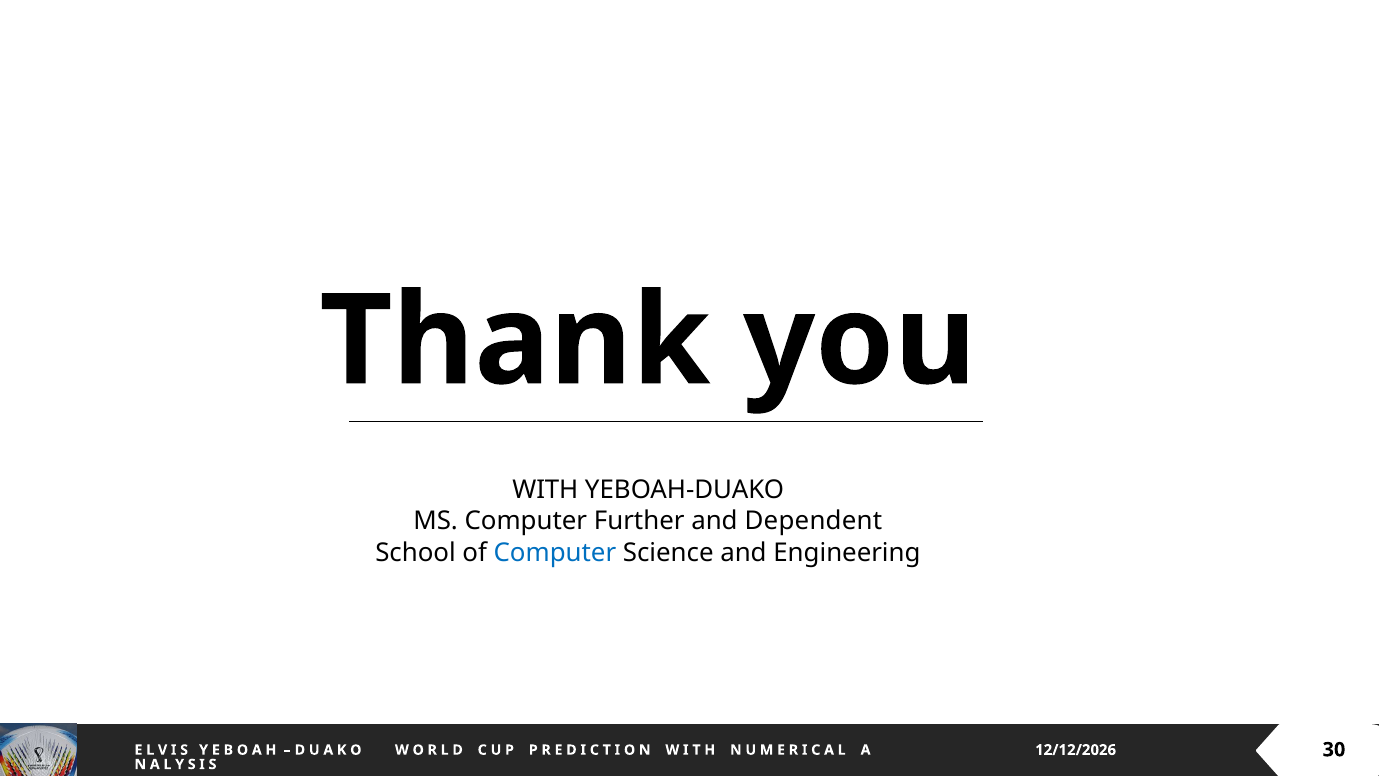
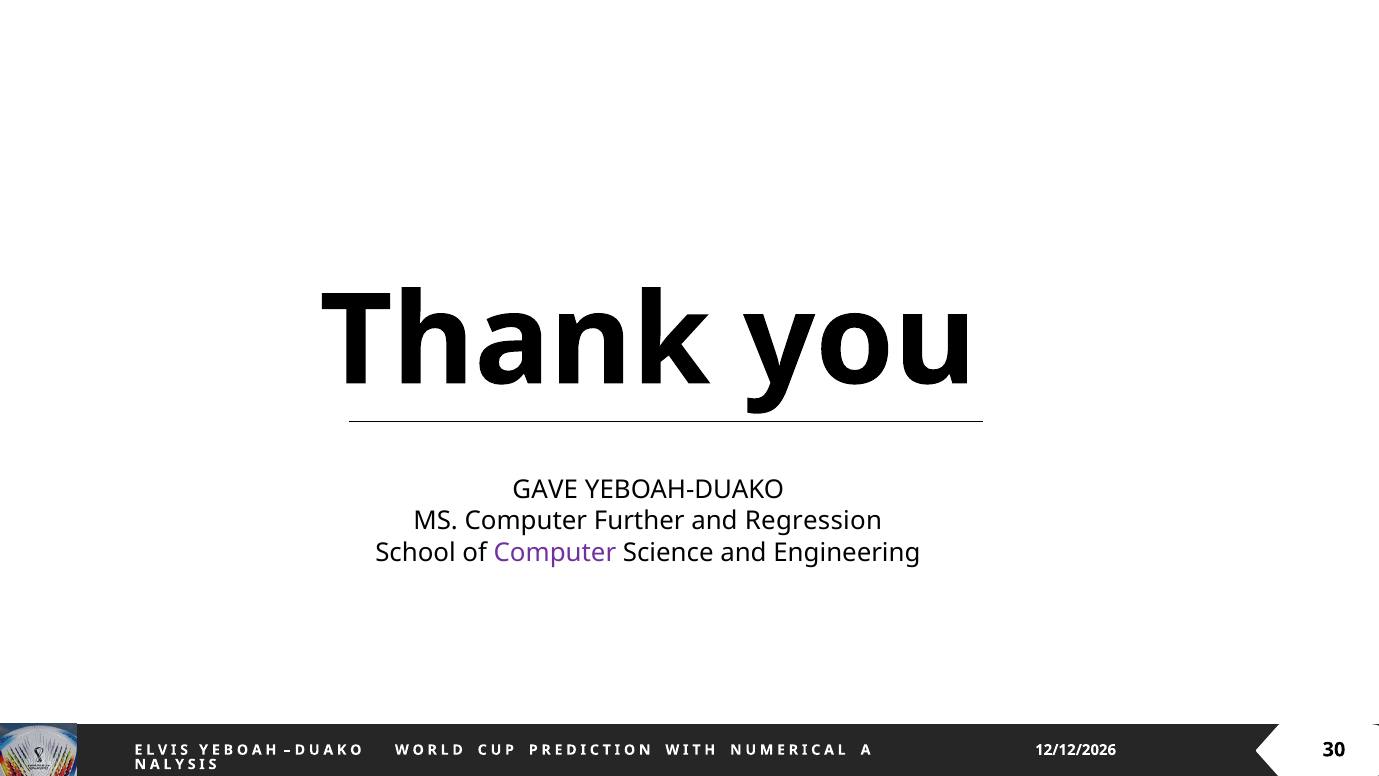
WITH: WITH -> GAVE (545, 490)
Dependent: Dependent -> Regression (813, 521)
Computer colour: blue -> purple (555, 552)
